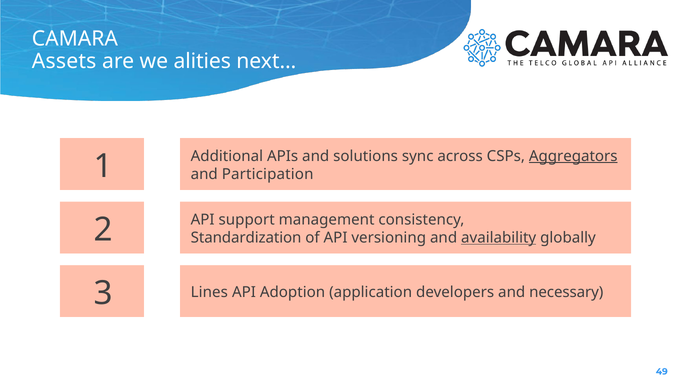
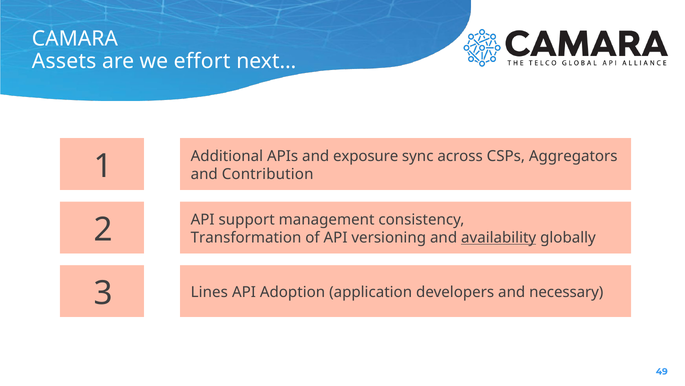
alities: alities -> effort (202, 61)
solutions: solutions -> exposure (366, 156)
Aggregators underline: present -> none (573, 156)
Participation: Participation -> Contribution (268, 174)
Standardization: Standardization -> Transformation (246, 237)
